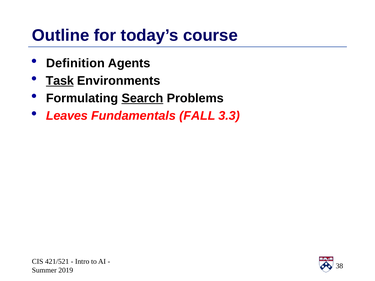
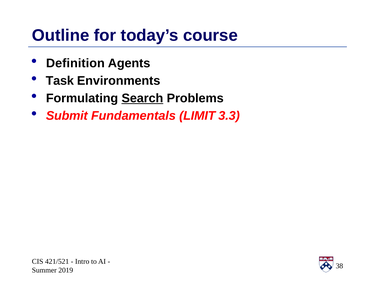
Task underline: present -> none (60, 81)
Leaves: Leaves -> Submit (67, 116)
FALL: FALL -> LIMIT (197, 116)
